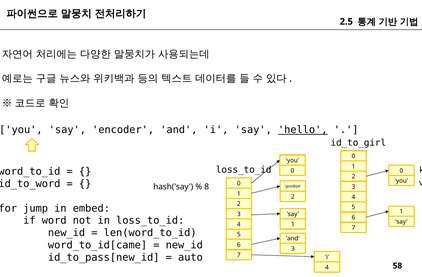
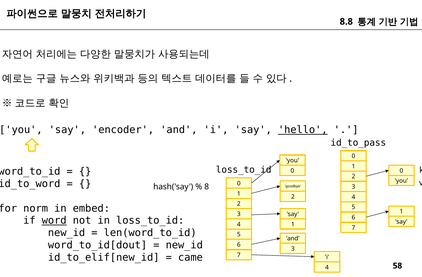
2.5: 2.5 -> 8.8 (346, 22)
id_to_girl: id_to_girl -> id_to_pass (358, 143)
jump: jump -> norm (36, 208)
word underline: none -> present (54, 221)
word_to_id[came: word_to_id[came -> word_to_id[dout (98, 245)
id_to_pass[new_id: id_to_pass[new_id -> id_to_elif[new_id (104, 258)
auto: auto -> came (190, 258)
